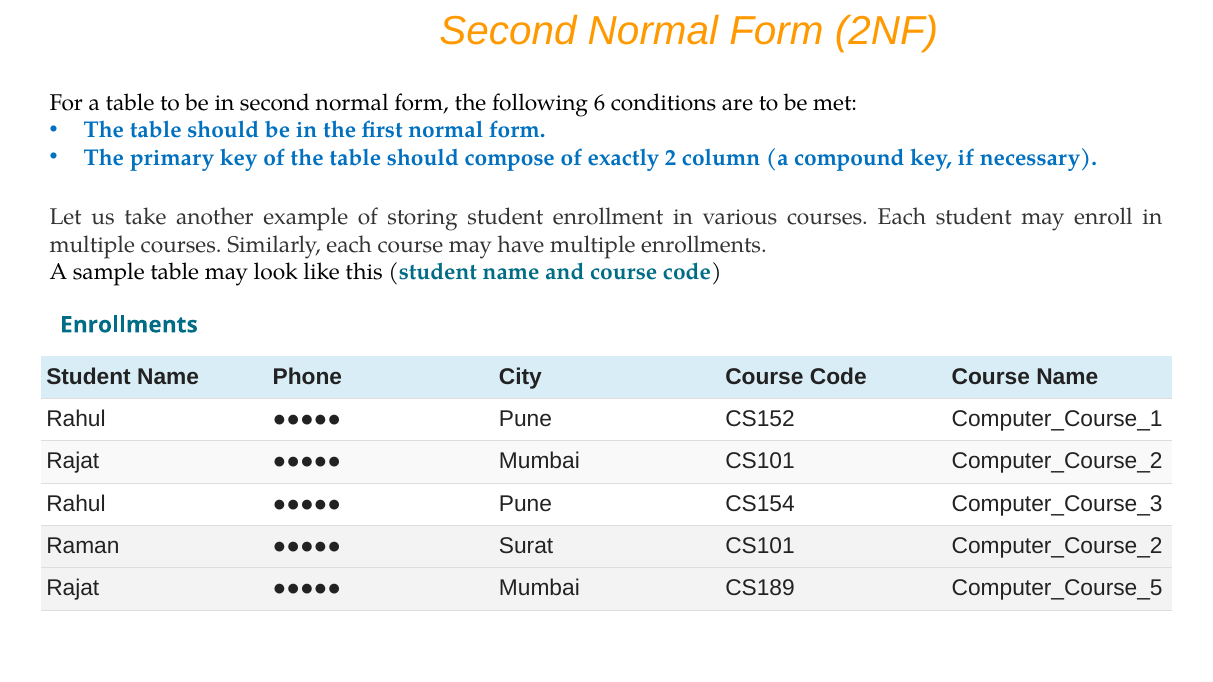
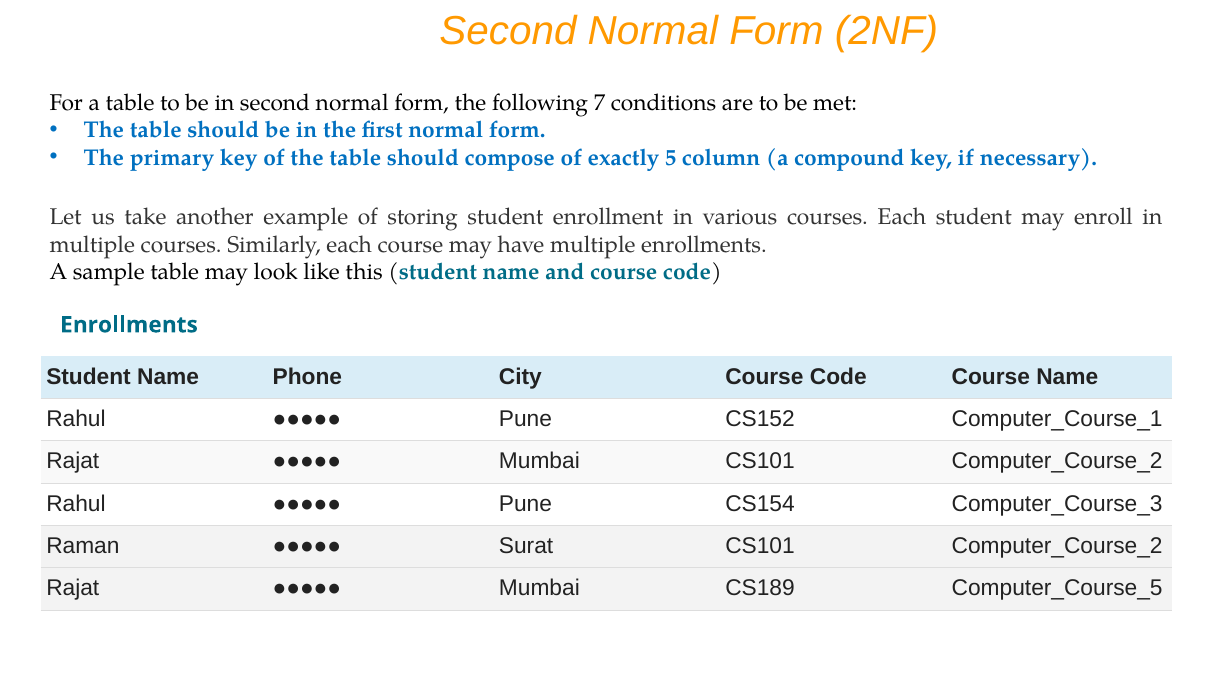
6: 6 -> 7 (599, 103)
2: 2 -> 5 (671, 158)
